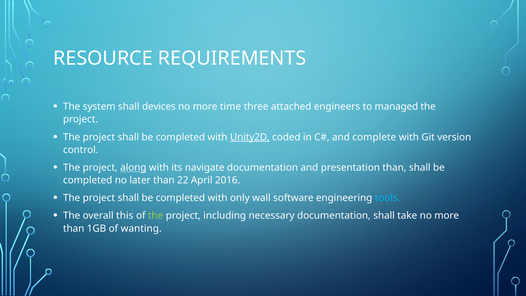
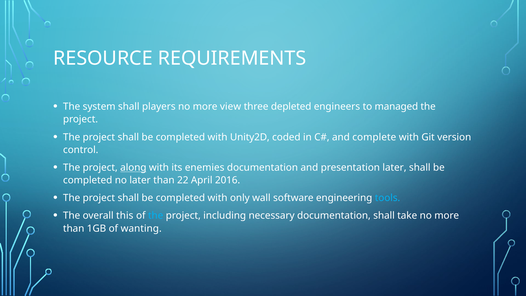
devices: devices -> players (159, 107)
time: time -> view (231, 107)
attached: attached -> depleted (291, 107)
Unity2D underline: present -> none (250, 137)
navigate: navigate -> enemies (205, 167)
presentation than: than -> later (394, 167)
the colour: light green -> light blue (156, 216)
